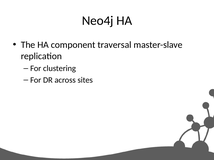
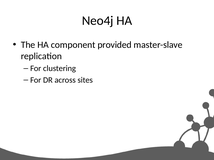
traversal: traversal -> provided (115, 45)
